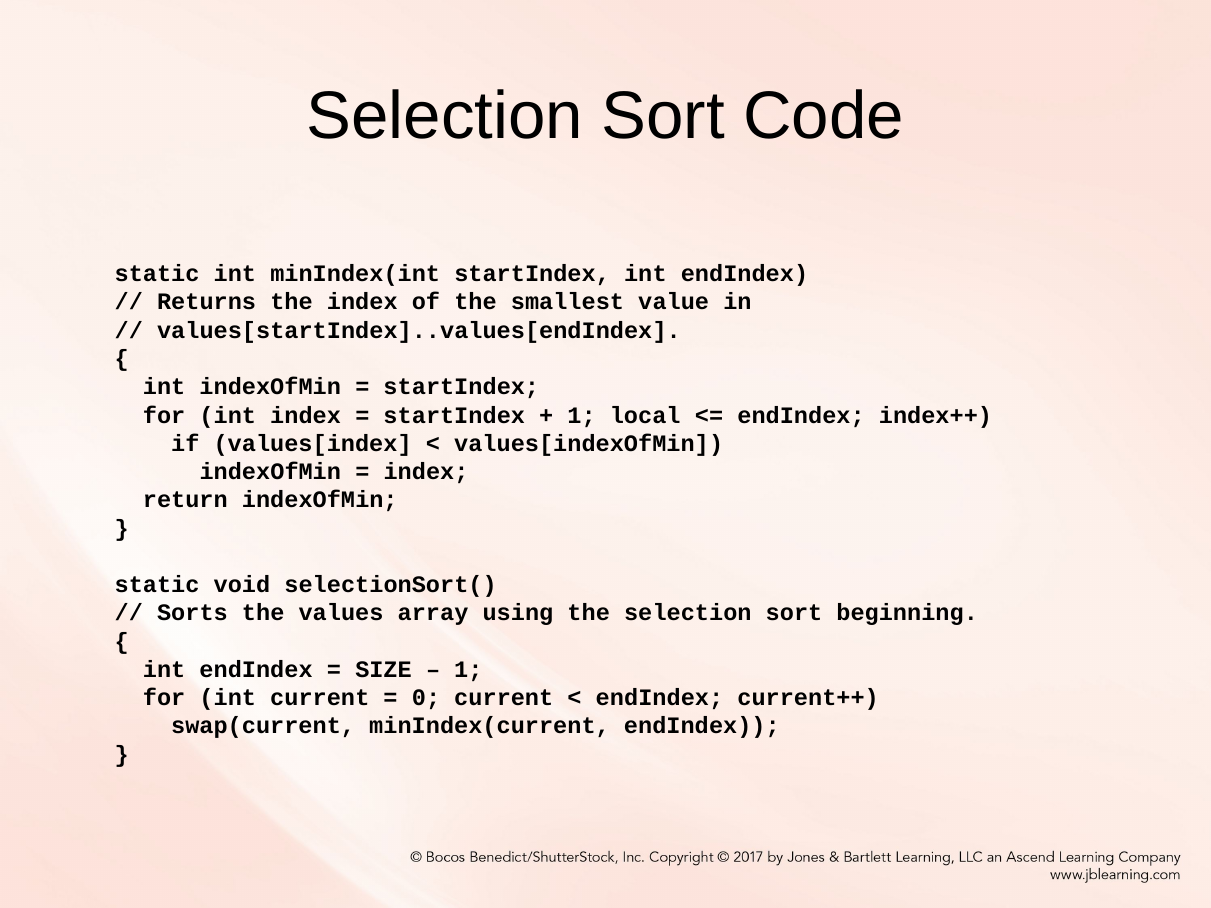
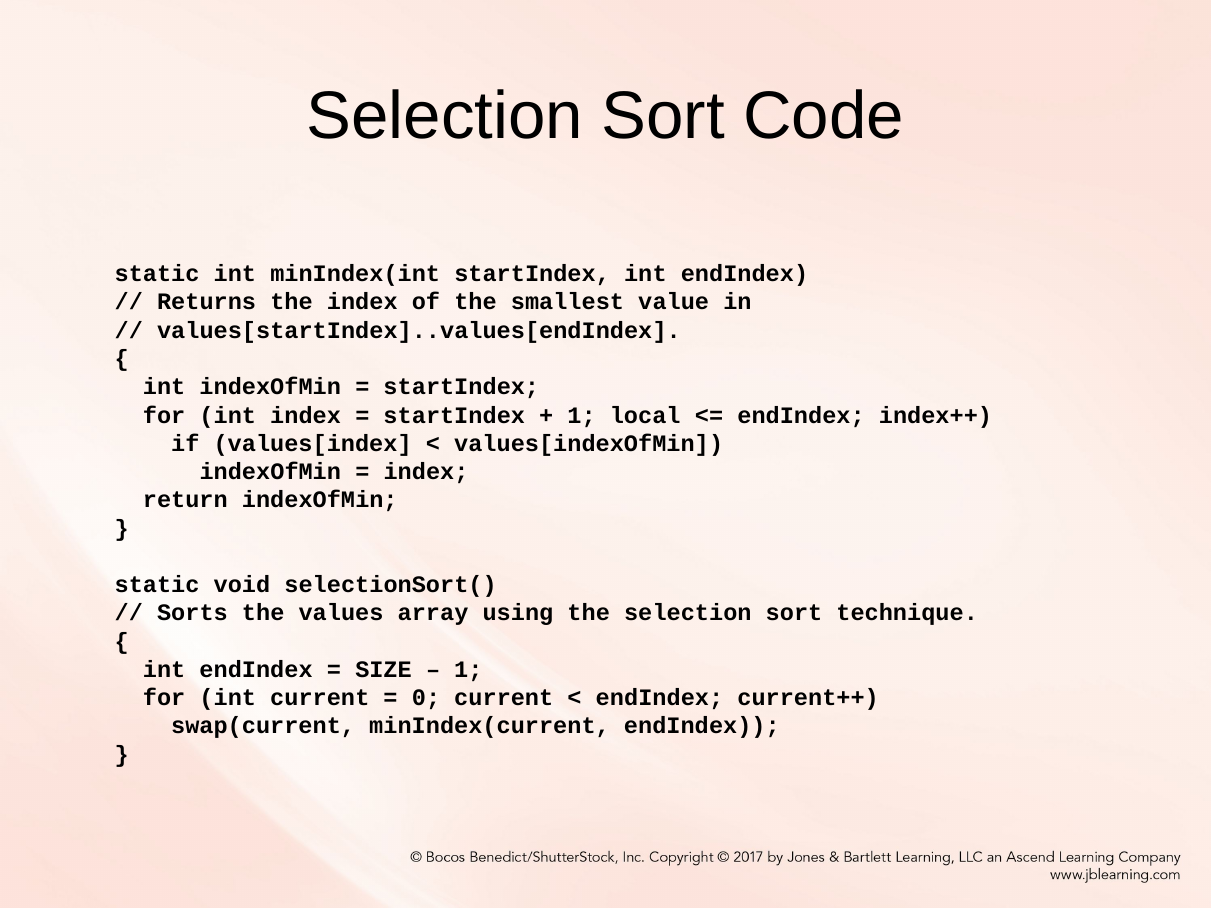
beginning: beginning -> technique (907, 613)
